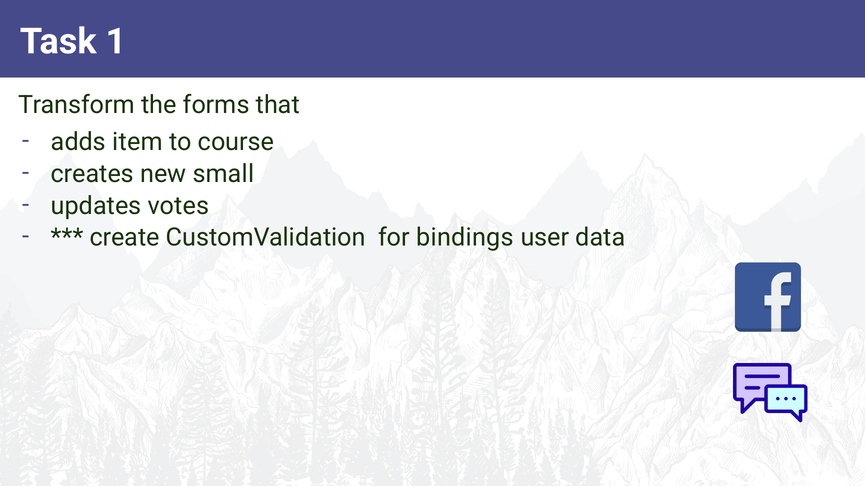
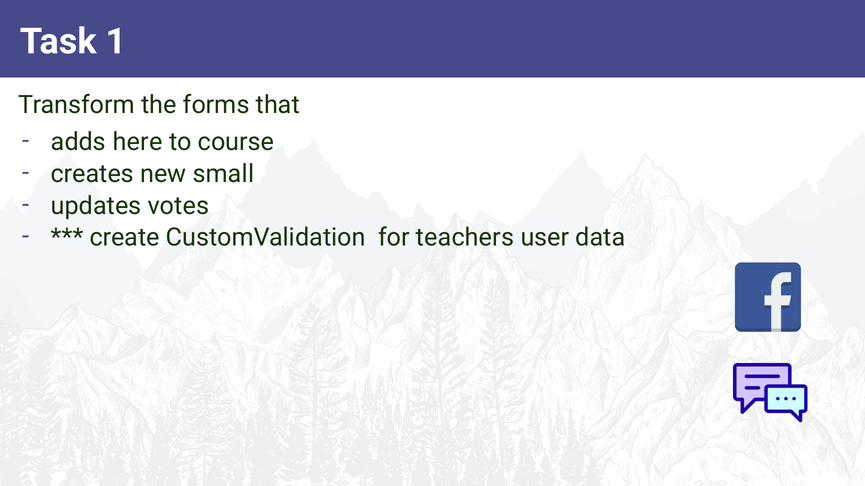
item: item -> here (137, 142)
bindings: bindings -> teachers (465, 238)
